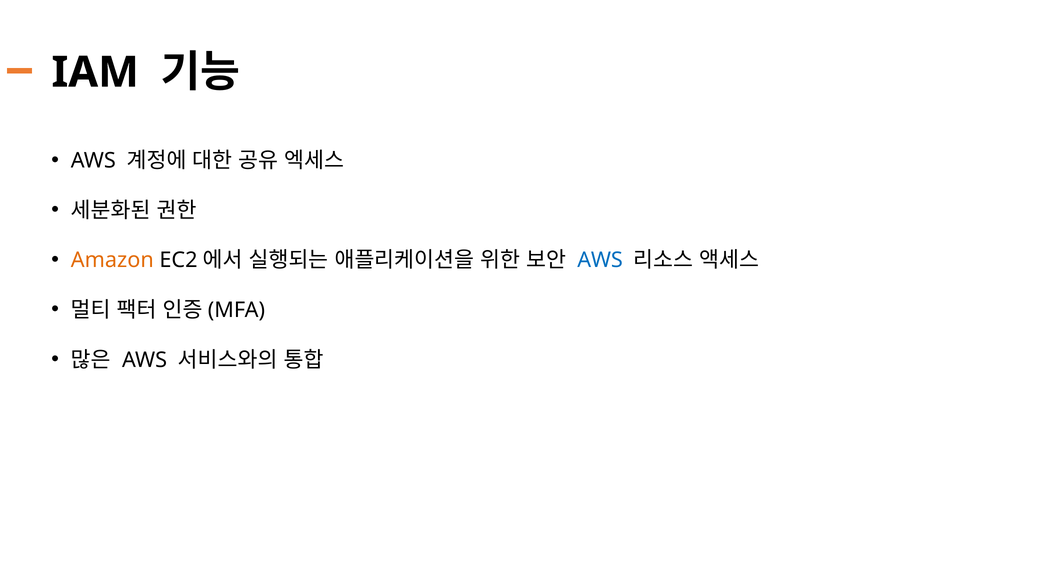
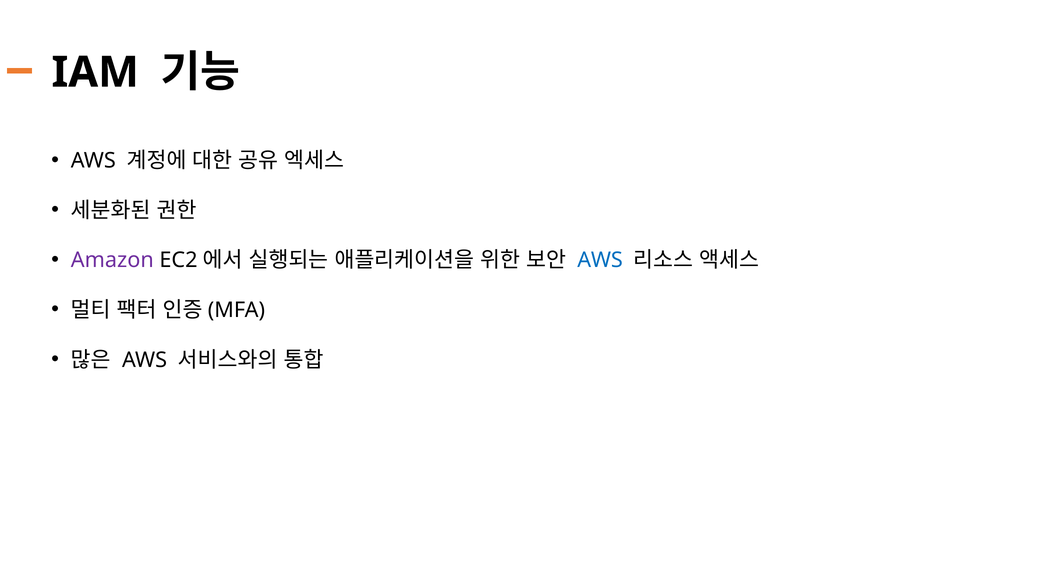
Amazon colour: orange -> purple (112, 260)
